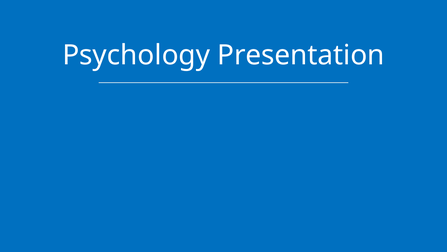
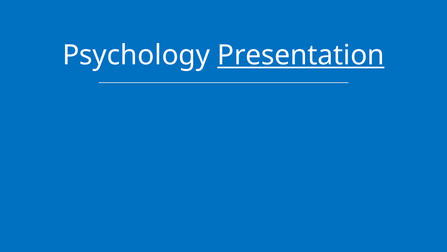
Presentation underline: none -> present (301, 55)
